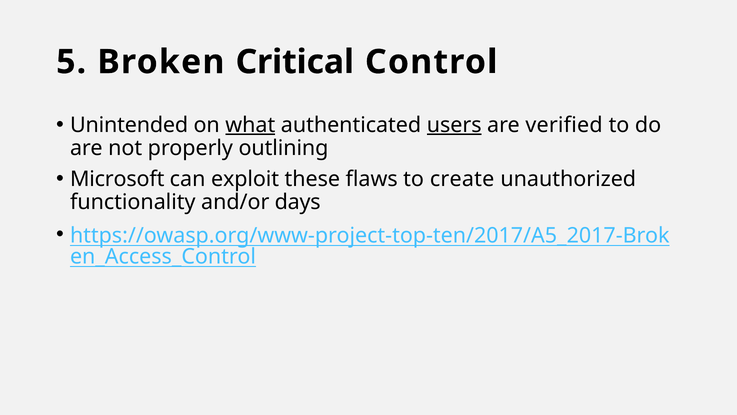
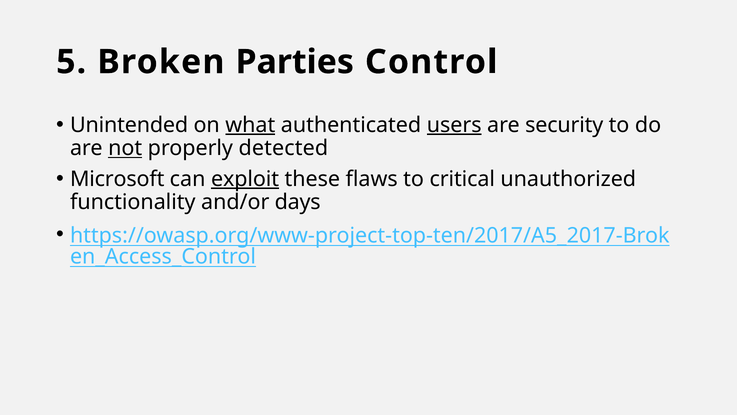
Critical: Critical -> Parties (295, 62)
verified: verified -> security (564, 125)
not underline: none -> present (125, 148)
outlining: outlining -> detected (283, 148)
exploit underline: none -> present (245, 179)
create: create -> critical (462, 179)
